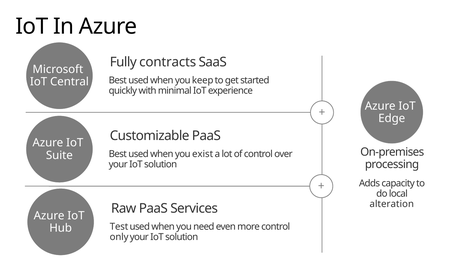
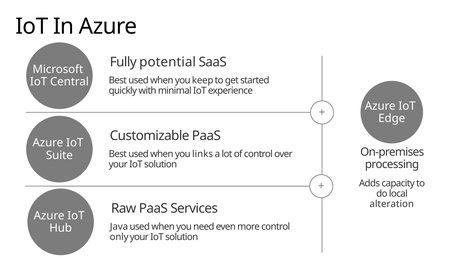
contracts: contracts -> potential (168, 62)
exist: exist -> links (203, 154)
Test: Test -> Java (119, 226)
